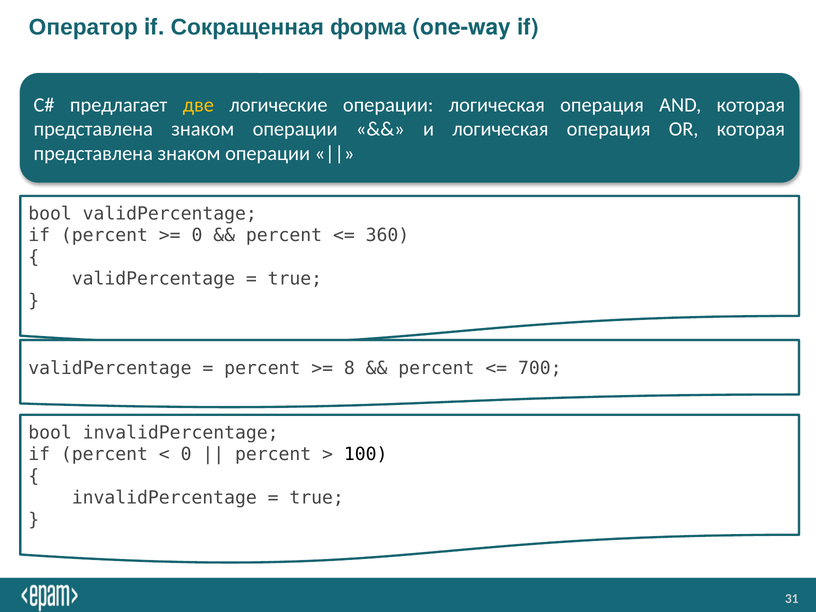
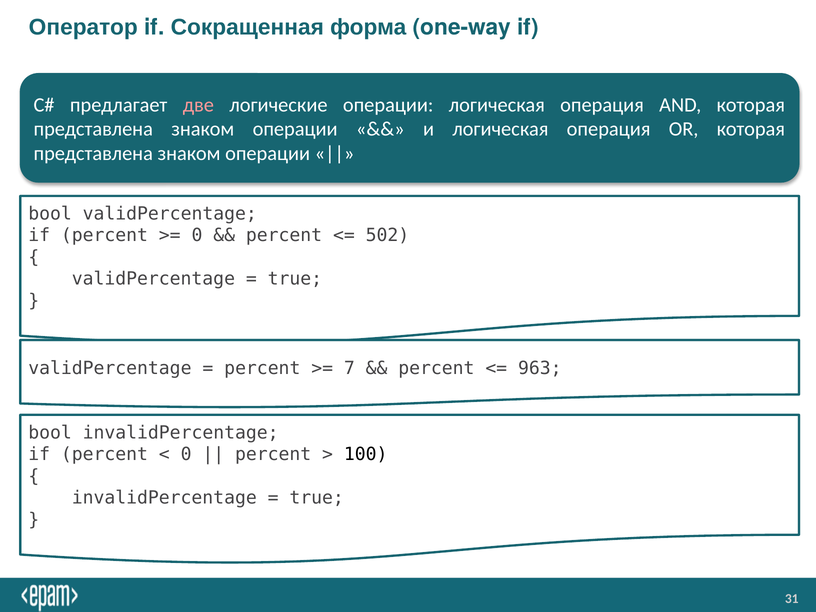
две colour: yellow -> pink (198, 105)
360: 360 -> 502 (387, 235)
8: 8 -> 7 (349, 369)
700: 700 -> 963 (540, 369)
